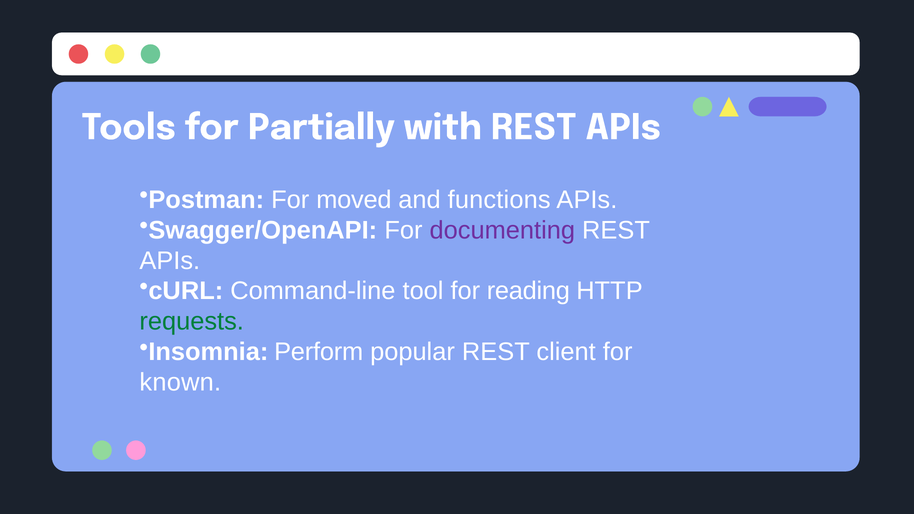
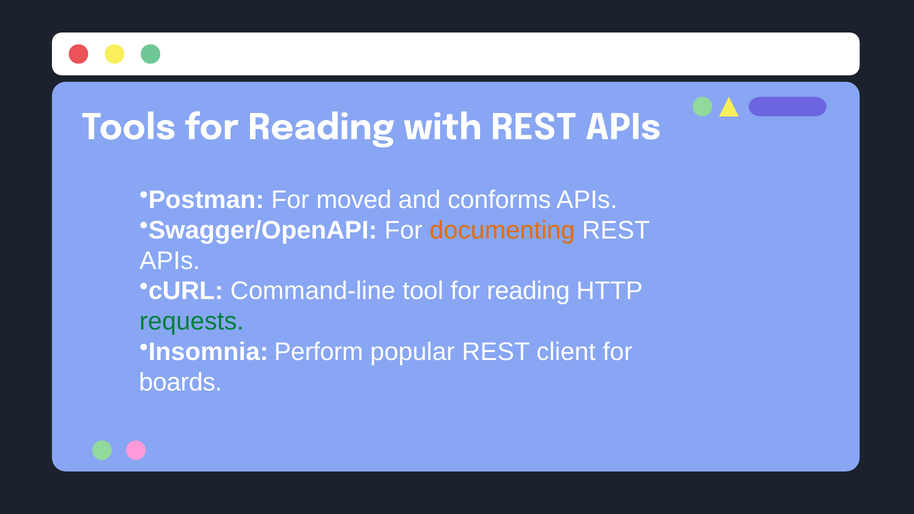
Tools for Partially: Partially -> Reading (321, 128)
functions: functions -> conforms (499, 200)
documenting colour: purple -> orange (502, 230)
known: known -> boards (181, 383)
